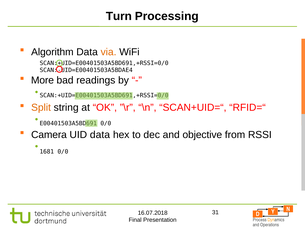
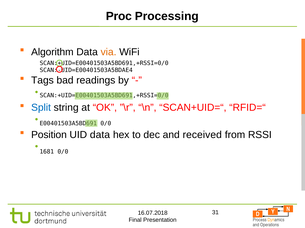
Turn: Turn -> Proc (119, 16)
More: More -> Tags (42, 81)
Split colour: orange -> blue (41, 108)
Camera: Camera -> Position (49, 135)
objective: objective -> received (202, 135)
